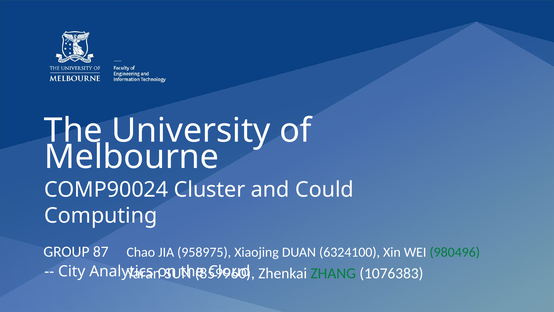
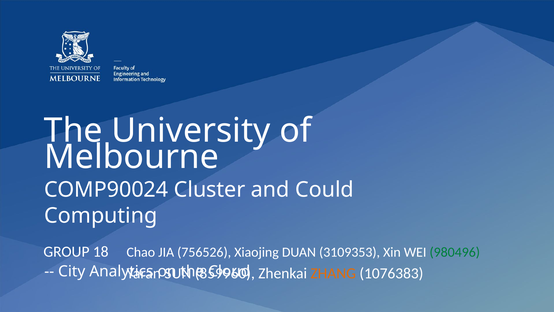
87: 87 -> 18 (101, 251)
958975: 958975 -> 756526 (204, 252)
6324100: 6324100 -> 3109353 (350, 252)
ZHANG colour: green -> orange (333, 273)
